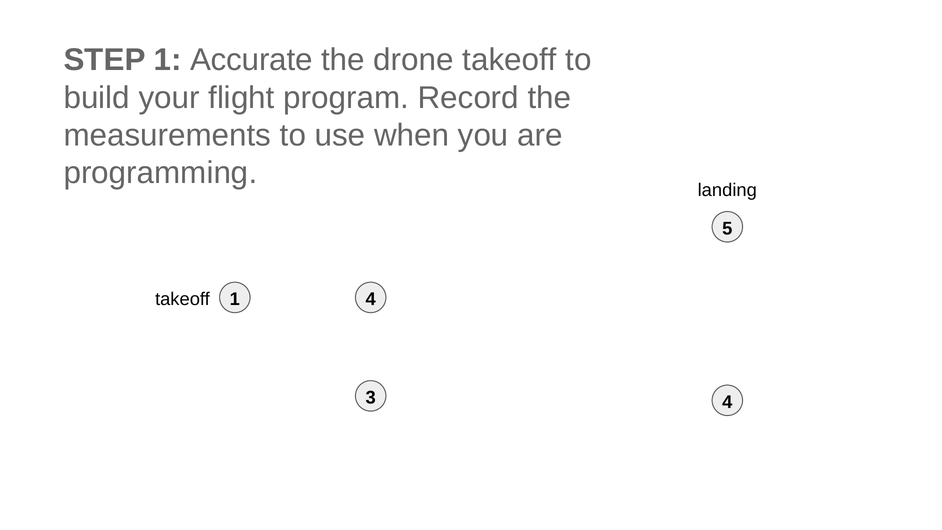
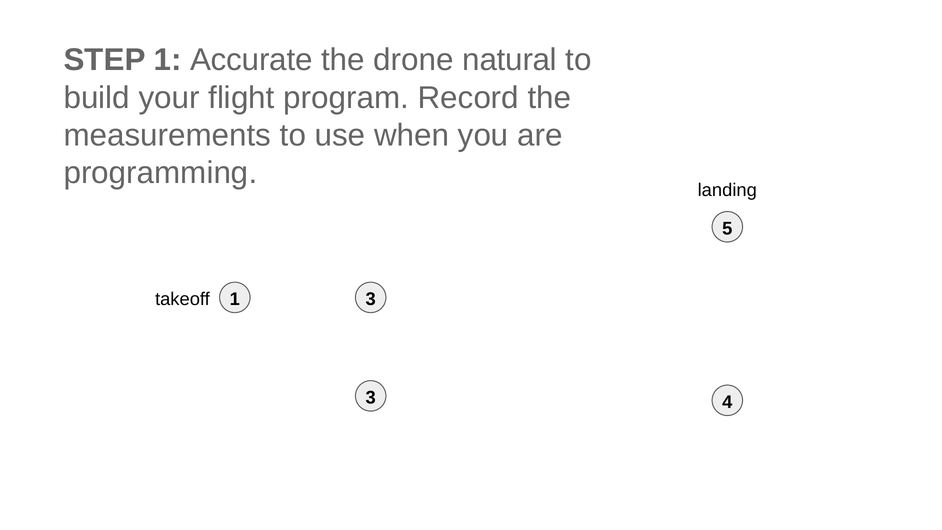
drone takeoff: takeoff -> natural (510, 60)
1 4: 4 -> 3 (371, 299)
